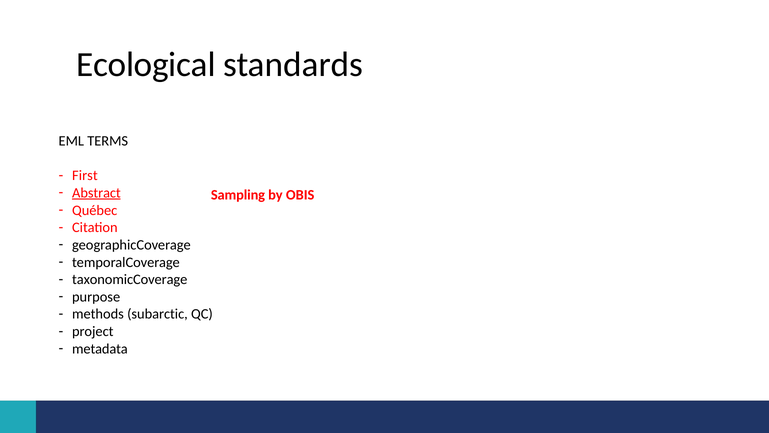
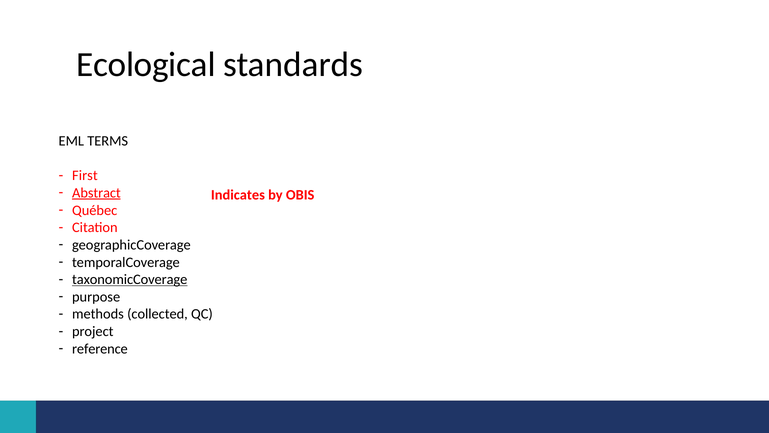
Sampling: Sampling -> Indicates (238, 195)
taxonomicCoverage underline: none -> present (130, 279)
subarctic: subarctic -> collected (157, 314)
metadata: metadata -> reference (100, 348)
